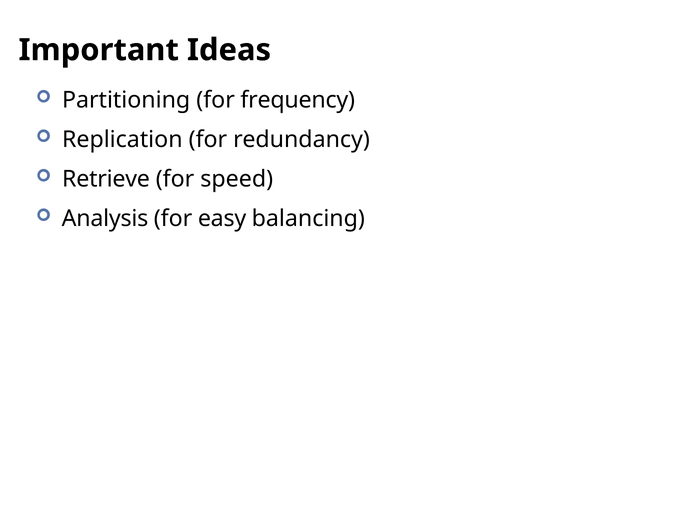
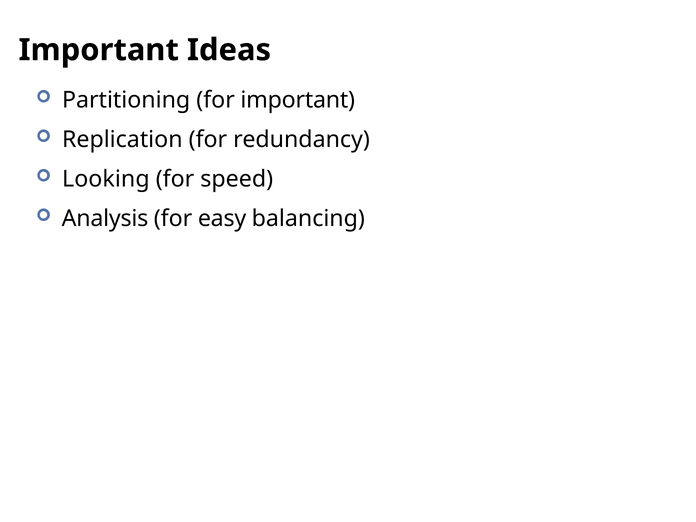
for frequency: frequency -> important (298, 100)
Retrieve: Retrieve -> Looking (106, 179)
